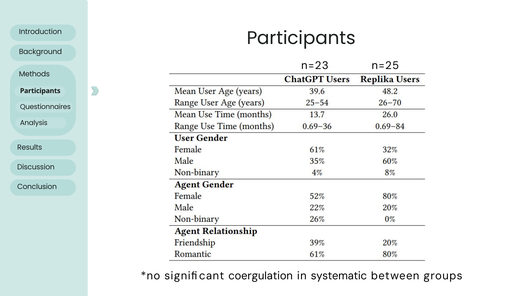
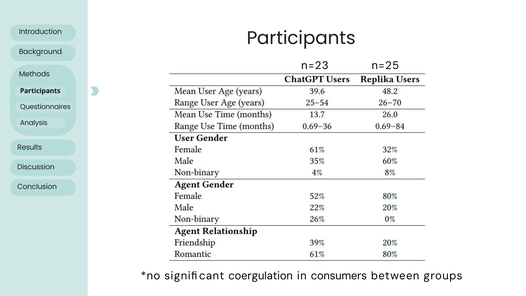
systematic: systematic -> consumers (339, 276)
